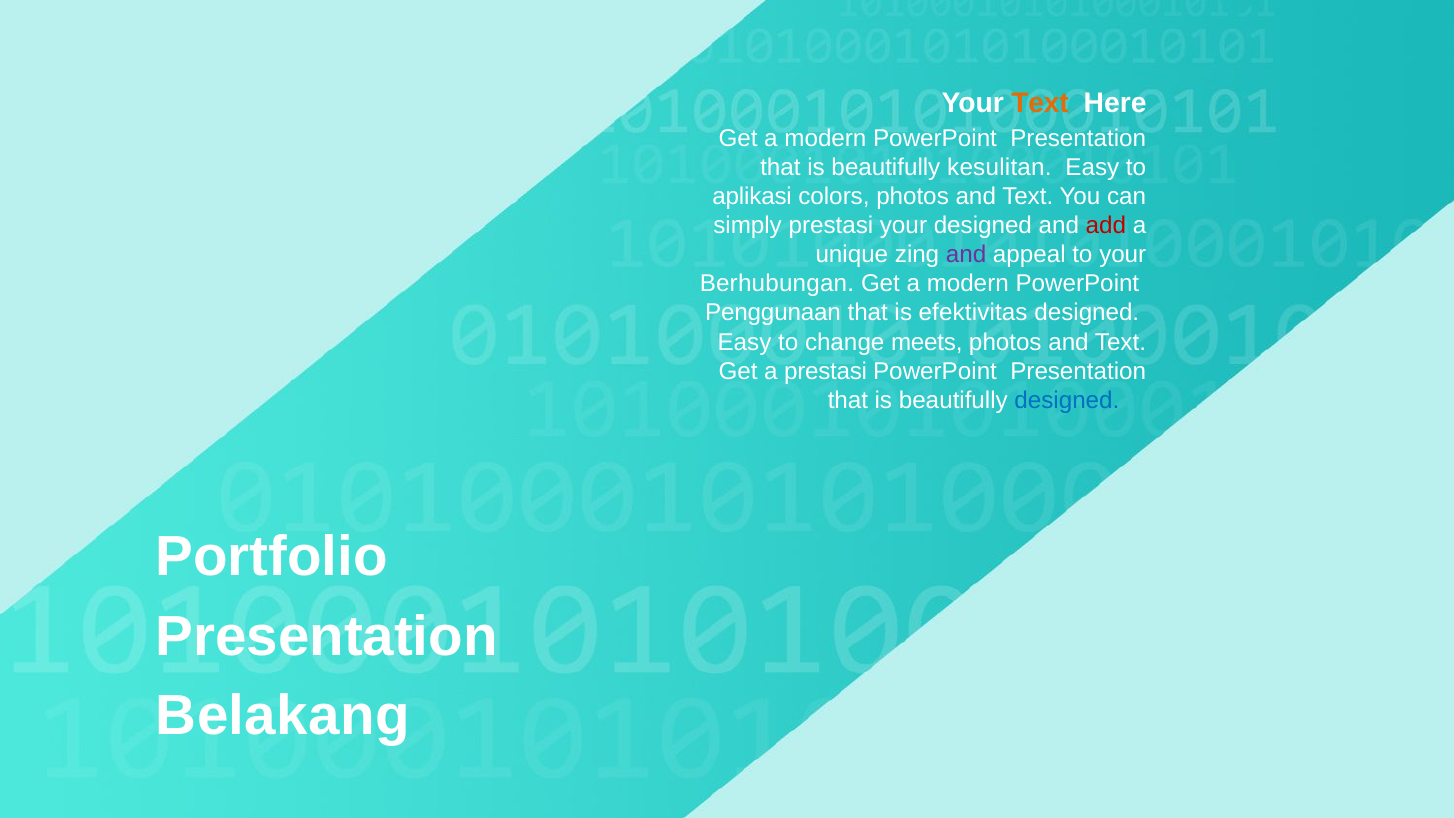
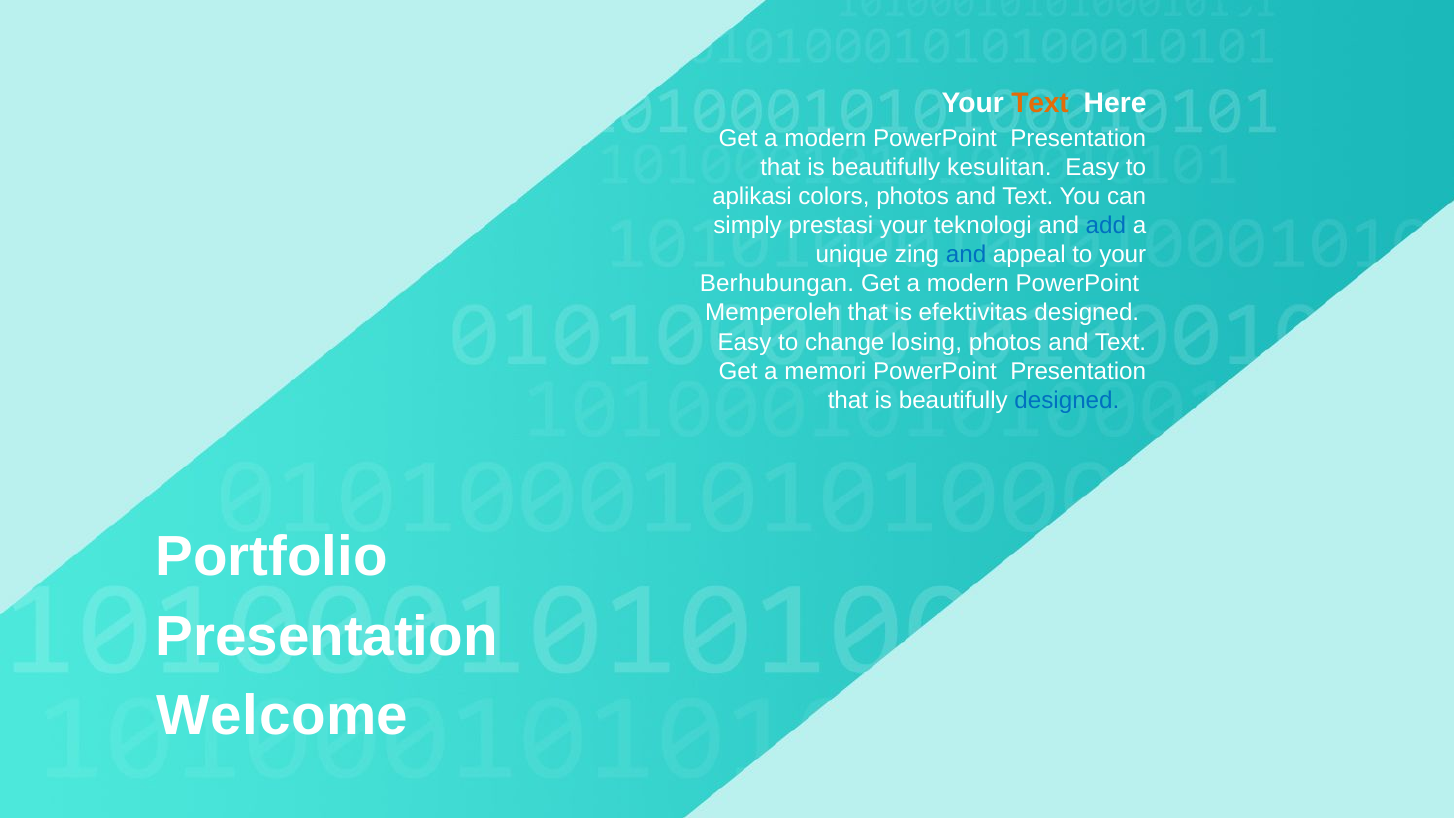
your designed: designed -> teknologi (983, 226)
add colour: red -> blue (1106, 226)
and colour: purple -> blue (966, 255)
Penggunaan: Penggunaan -> Memperoleh (773, 313)
meets: meets -> losing (927, 342)
a prestasi: prestasi -> memori (825, 371)
Belakang: Belakang -> Welcome (283, 715)
